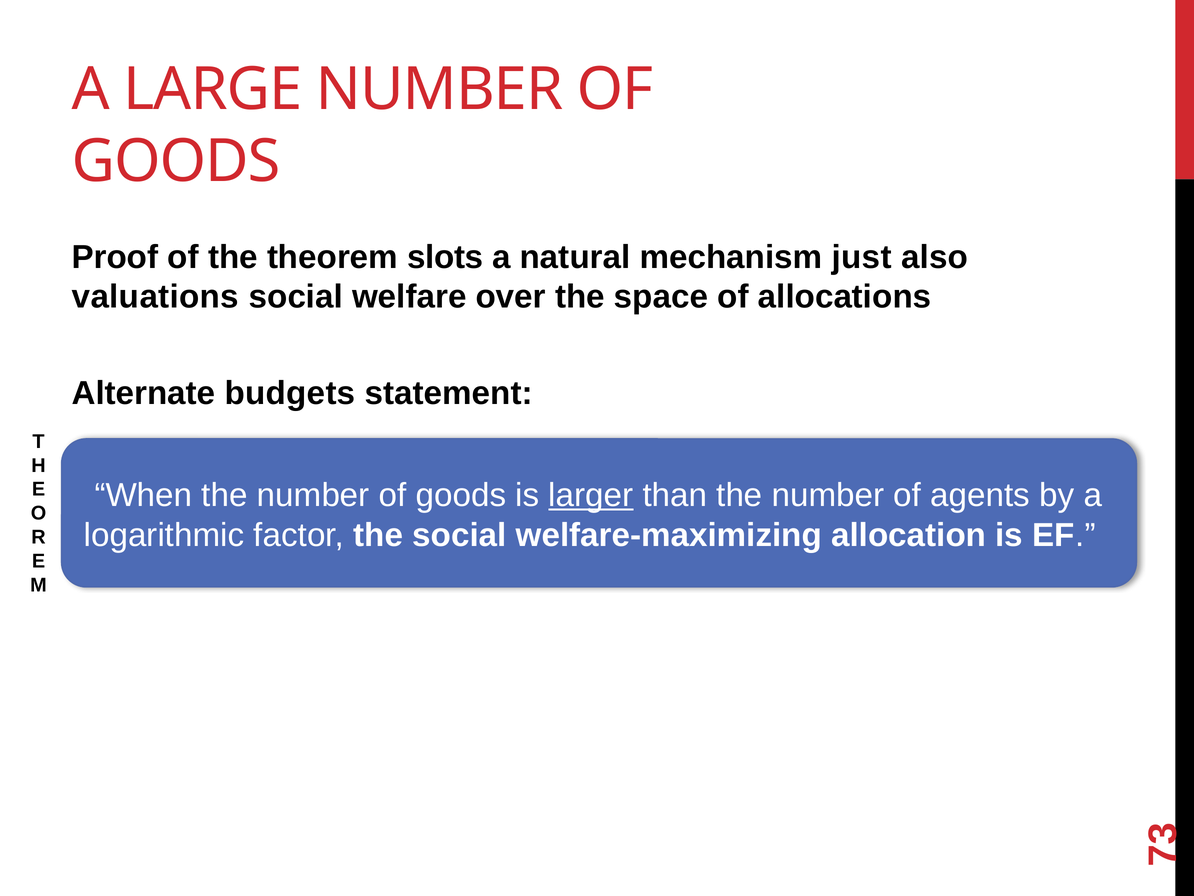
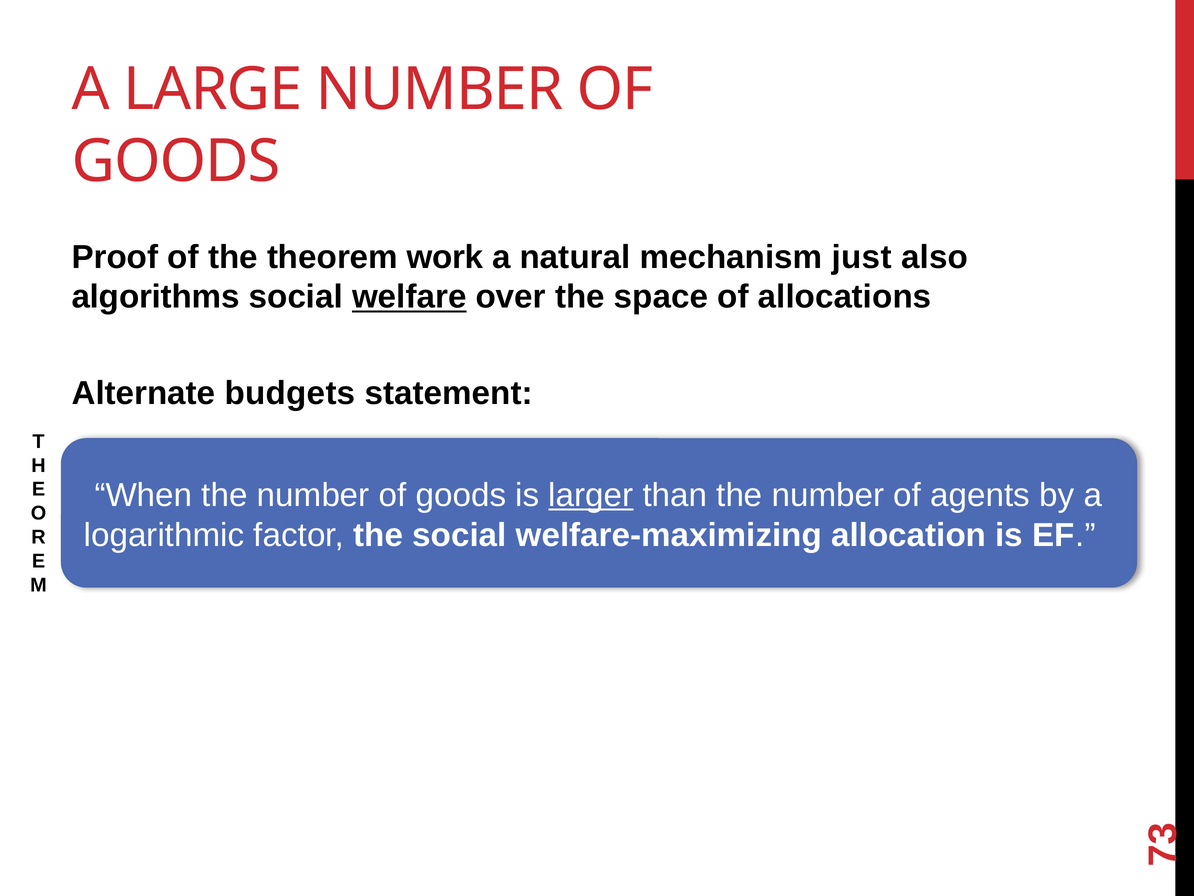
slots: slots -> work (445, 257)
valuations: valuations -> algorithms (156, 297)
welfare underline: none -> present (409, 297)
